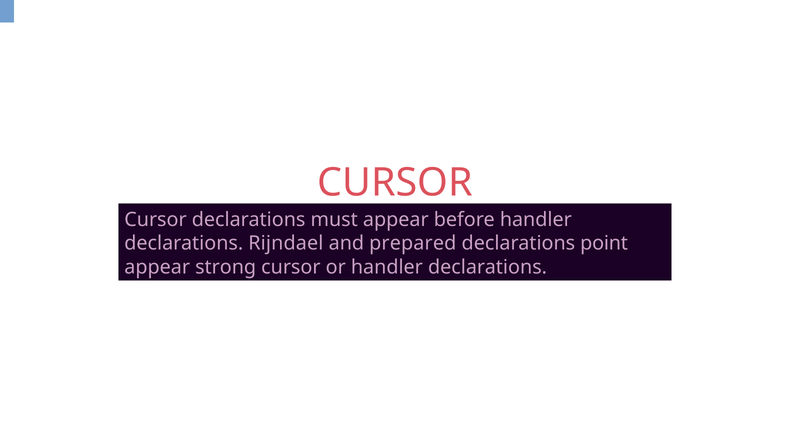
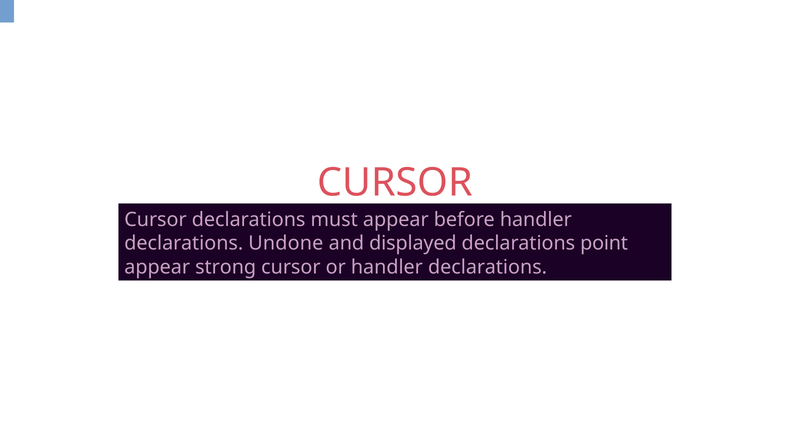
Rijndael: Rijndael -> Undone (286, 243)
prepared: prepared -> displayed (413, 243)
